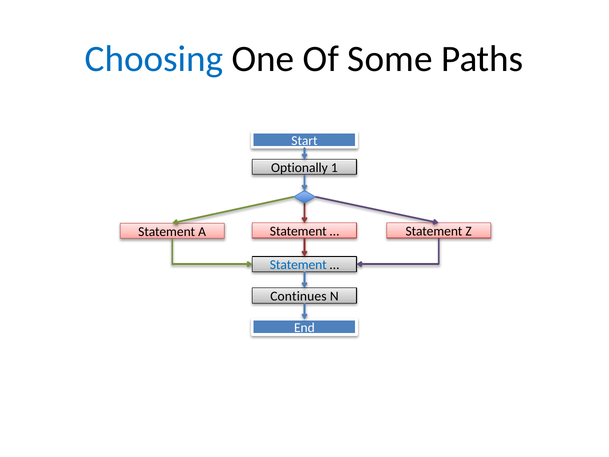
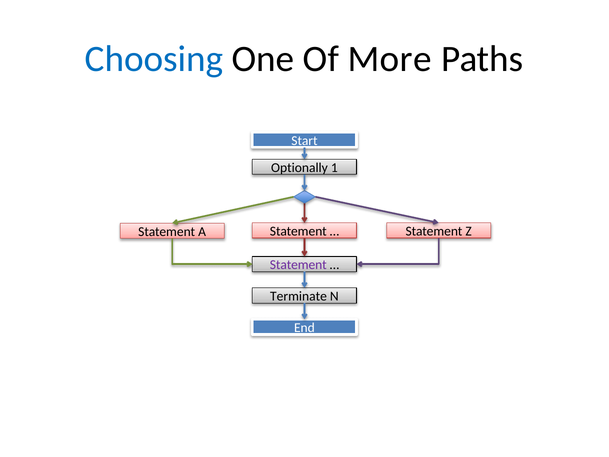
Some: Some -> More (390, 59)
Statement colour: blue -> purple (298, 265)
Continues: Continues -> Terminate (298, 296)
